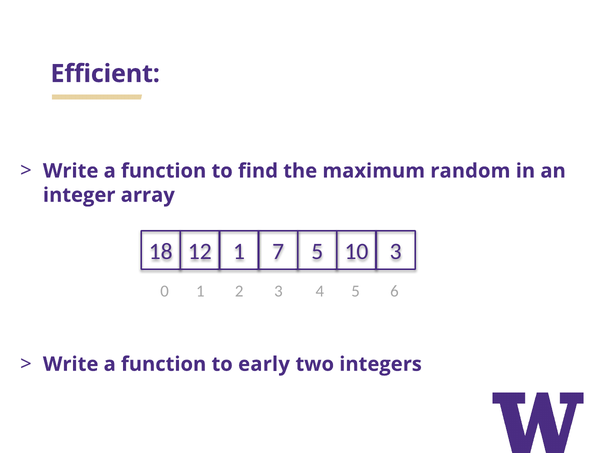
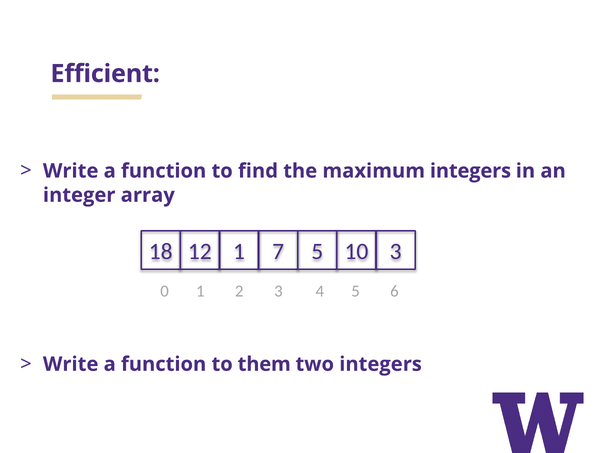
maximum random: random -> integers (470, 171)
early: early -> them (264, 365)
